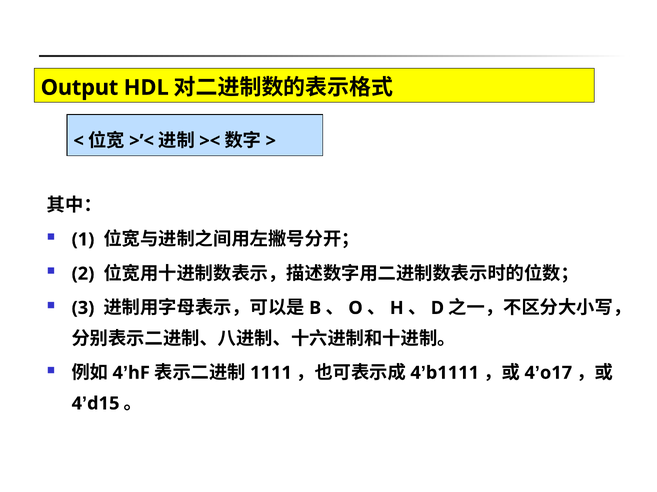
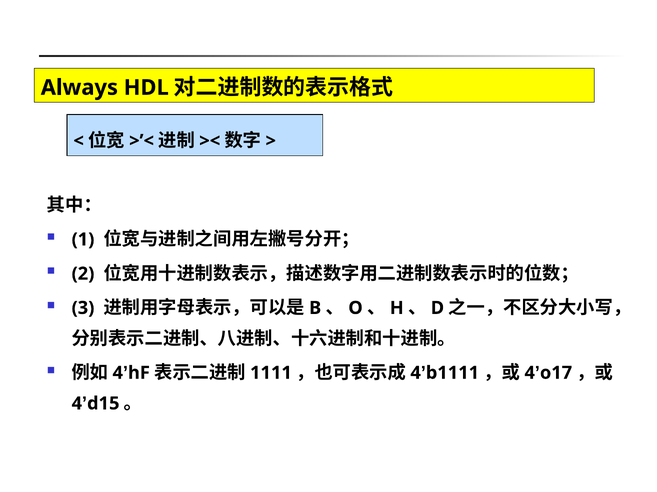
Output: Output -> Always (79, 88)
